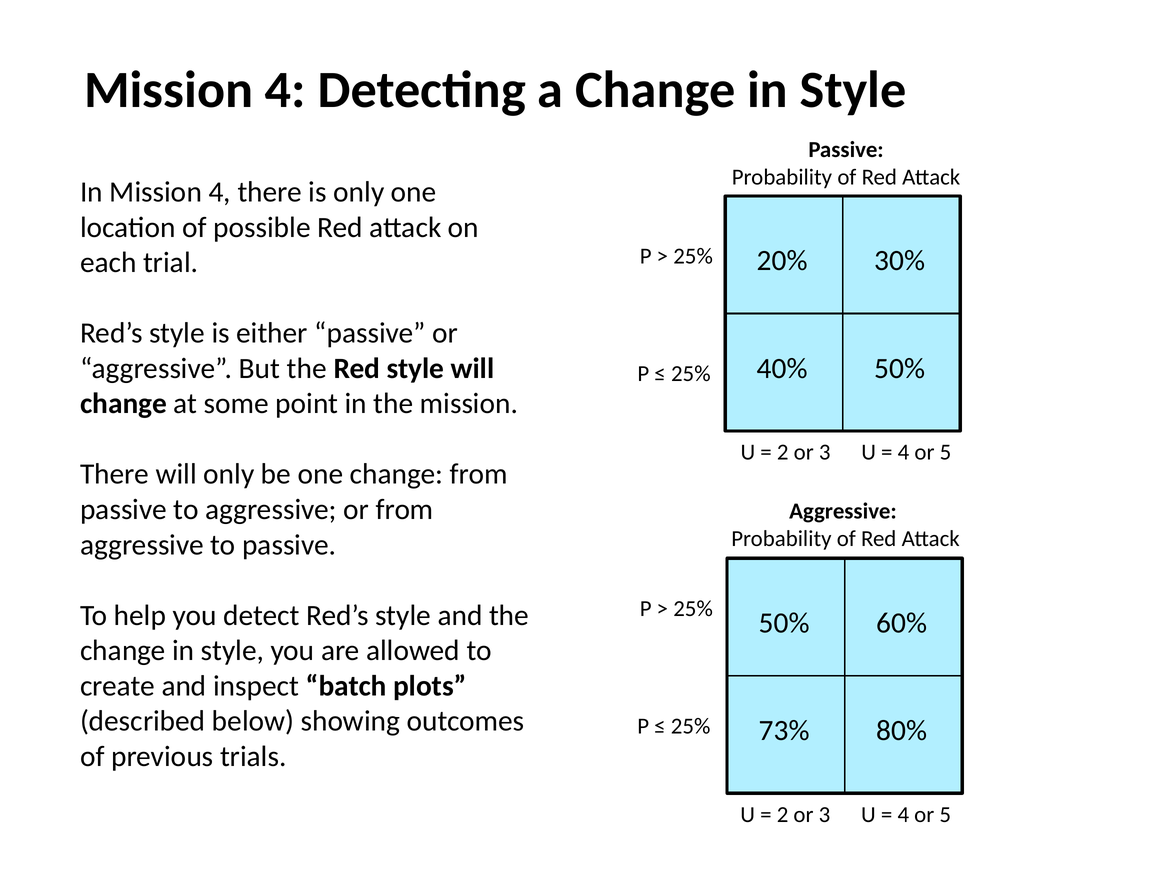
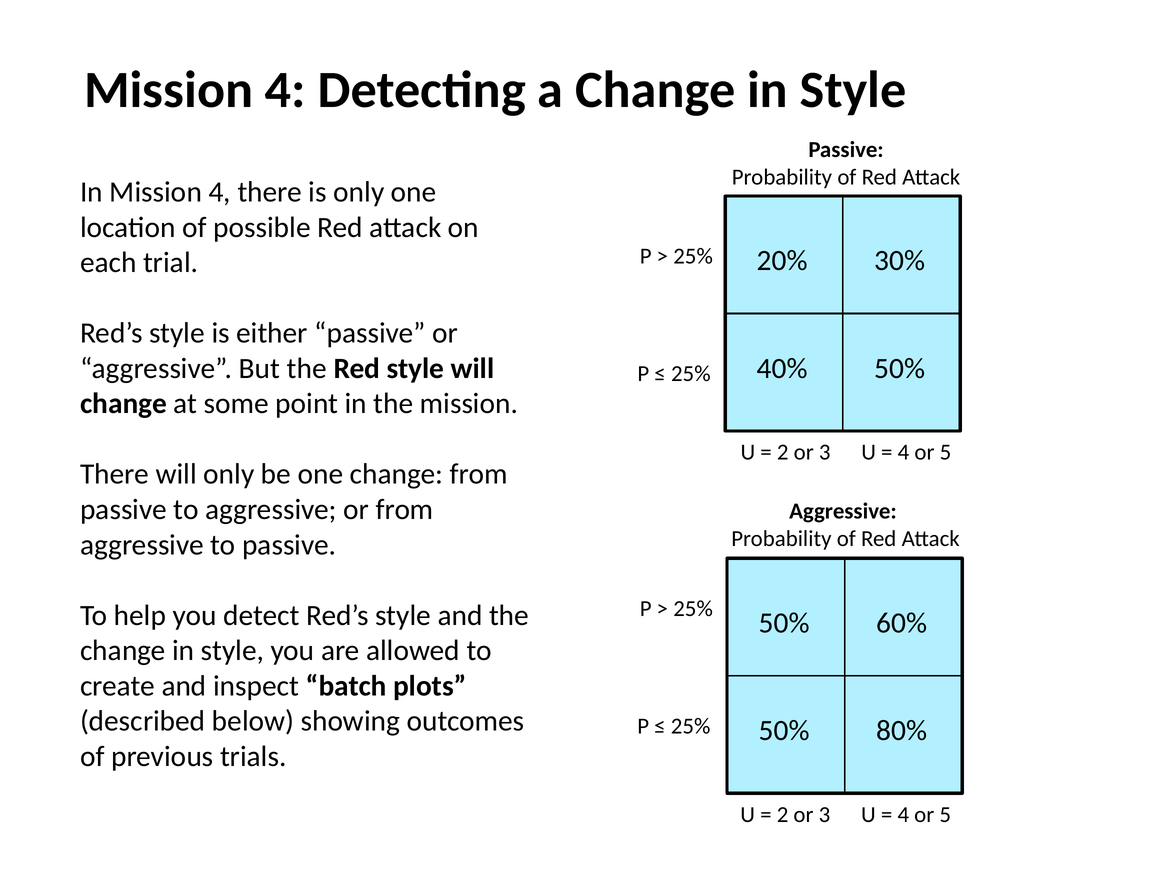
73%: 73% -> 50% (784, 731)
